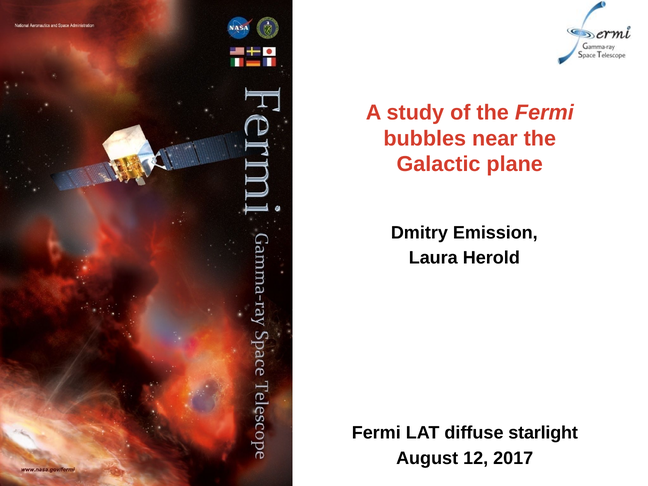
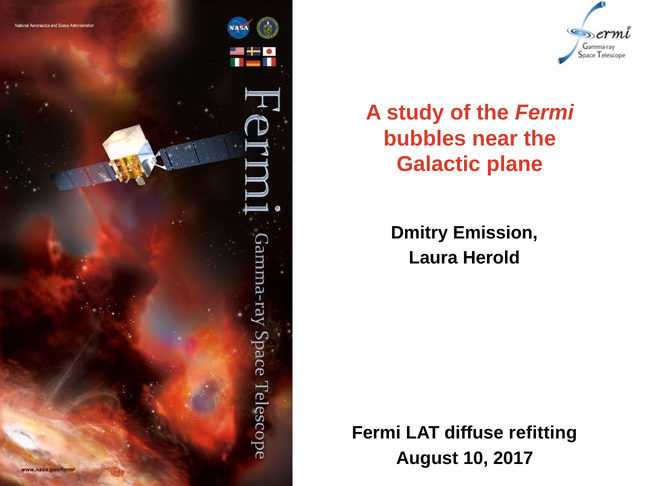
starlight: starlight -> refitting (543, 433)
12: 12 -> 10 (476, 458)
